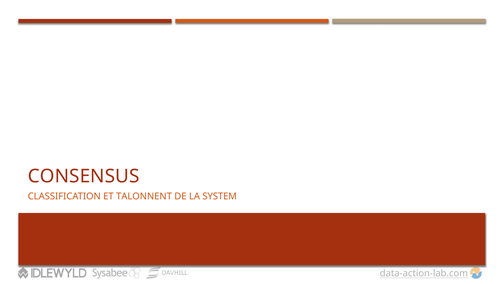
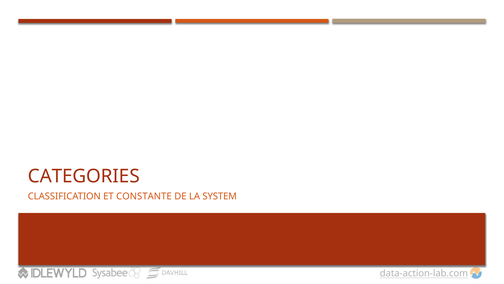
CONSENSUS: CONSENSUS -> CATEGORIES (84, 176)
TALONNENT: TALONNENT -> CONSTANTE (144, 196)
